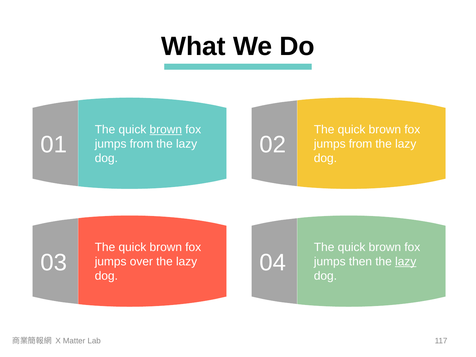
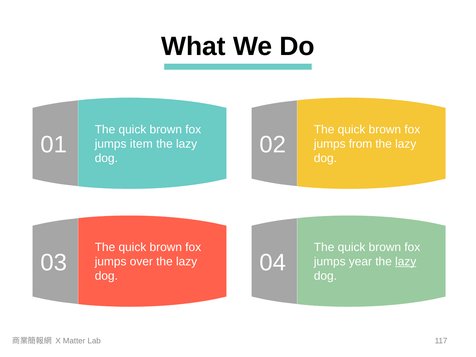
brown underline: present -> none (166, 130)
from: from -> item (141, 144)
then: then -> year (360, 262)
